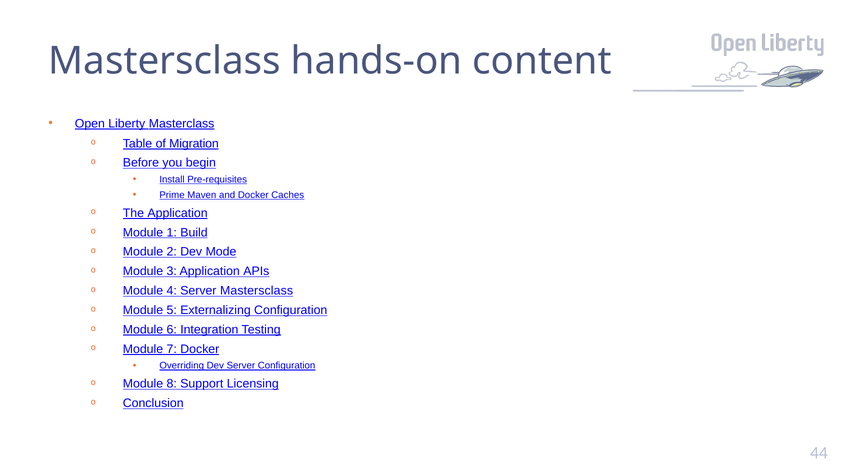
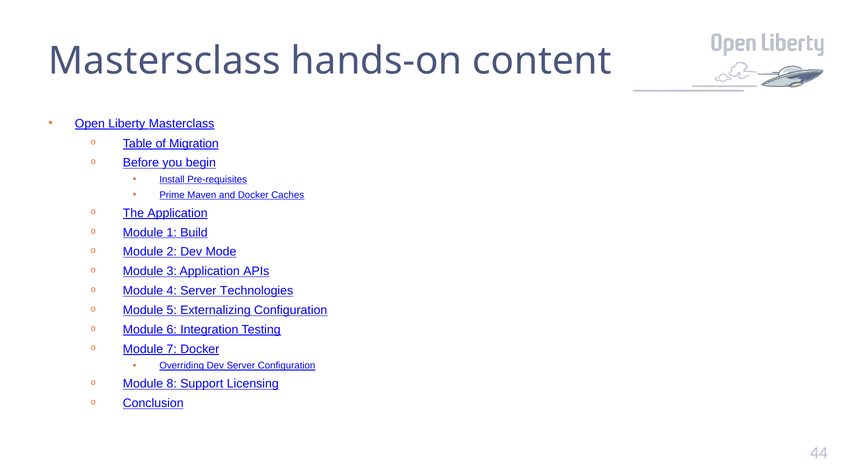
Server Mastersclass: Mastersclass -> Technologies (257, 291)
